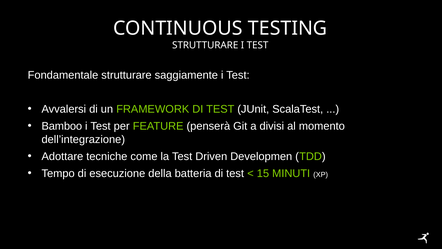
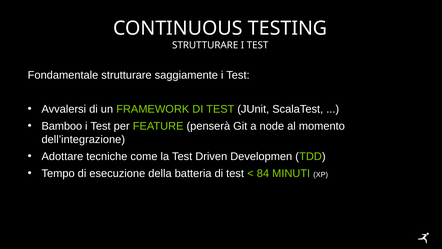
divisi: divisi -> node (272, 126)
15: 15 -> 84 (263, 173)
